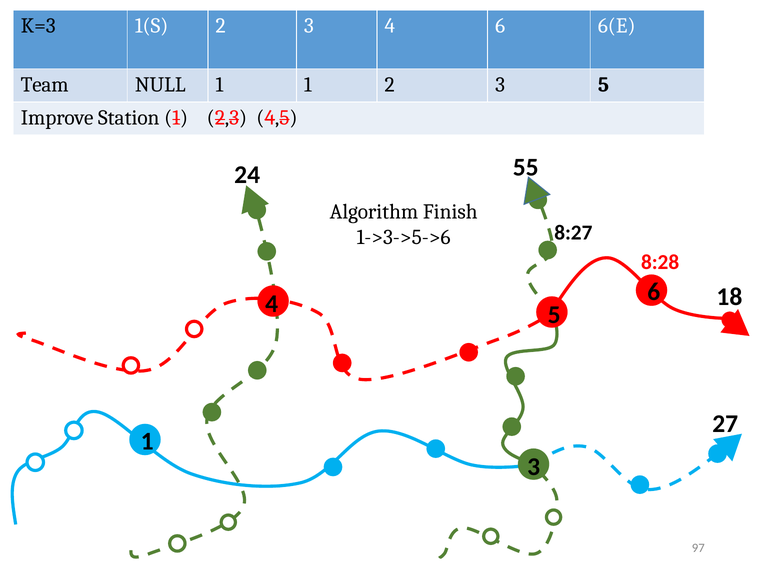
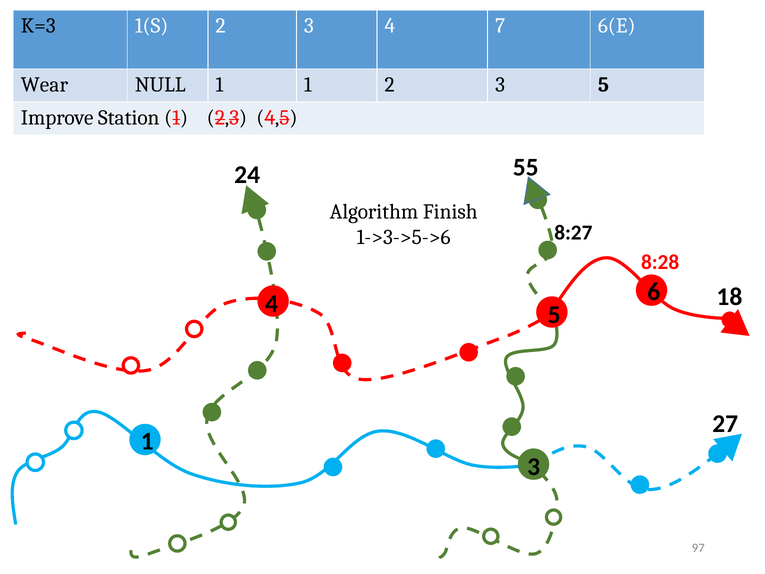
4 6: 6 -> 7 (500, 26)
Team: Team -> Wear (44, 85)
